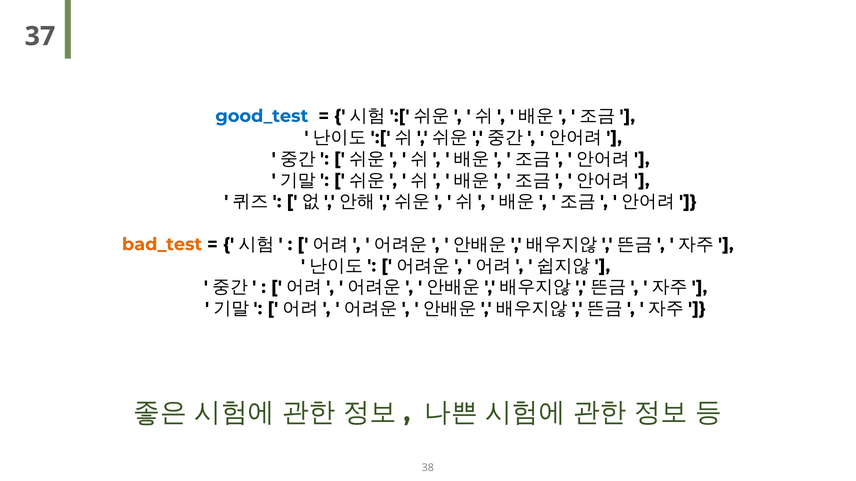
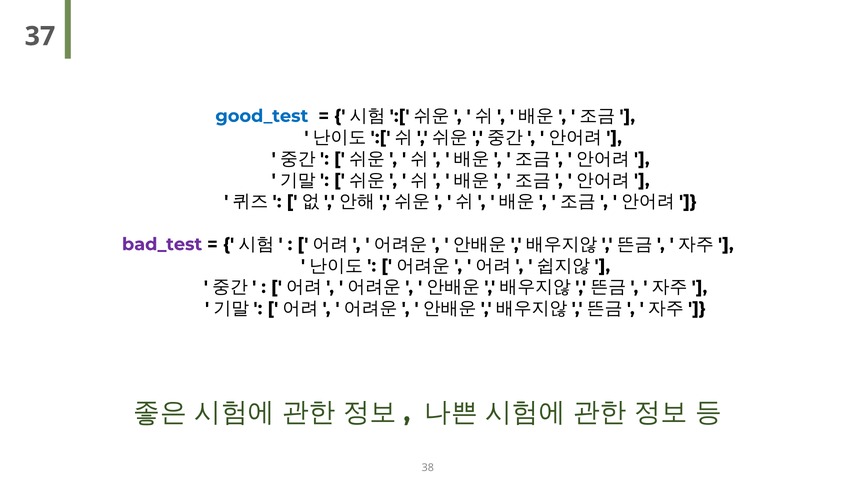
bad_test colour: orange -> purple (162, 245)
